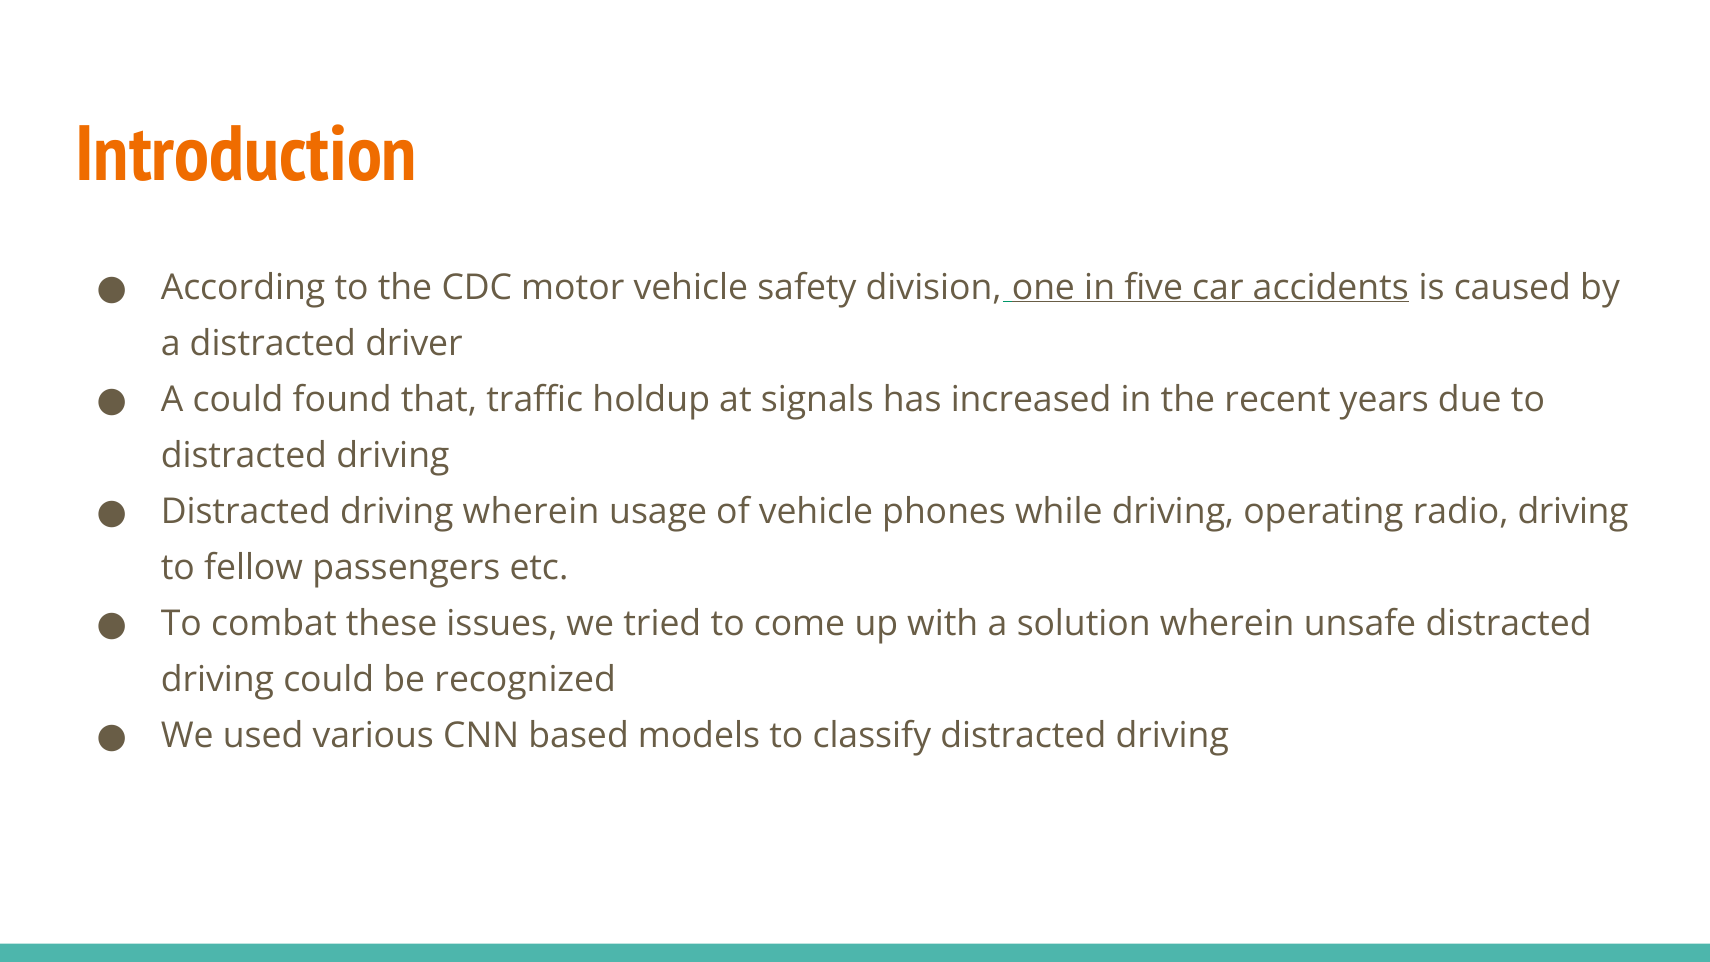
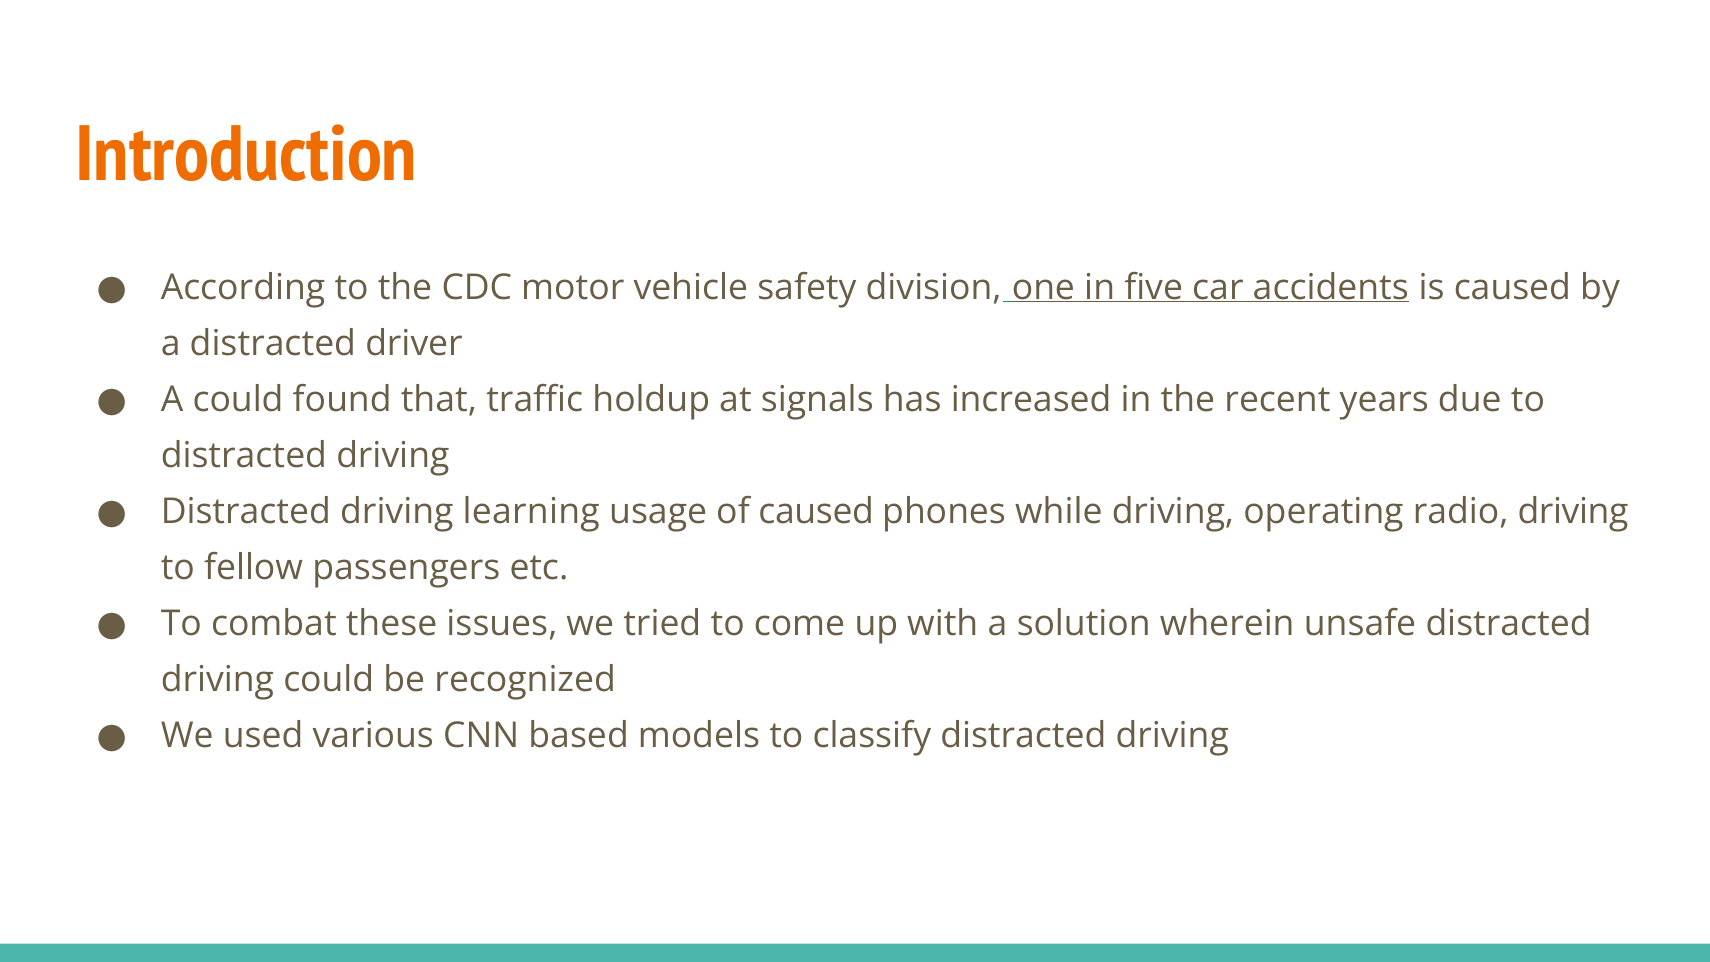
driving wherein: wherein -> learning (531, 512)
of vehicle: vehicle -> caused (816, 512)
